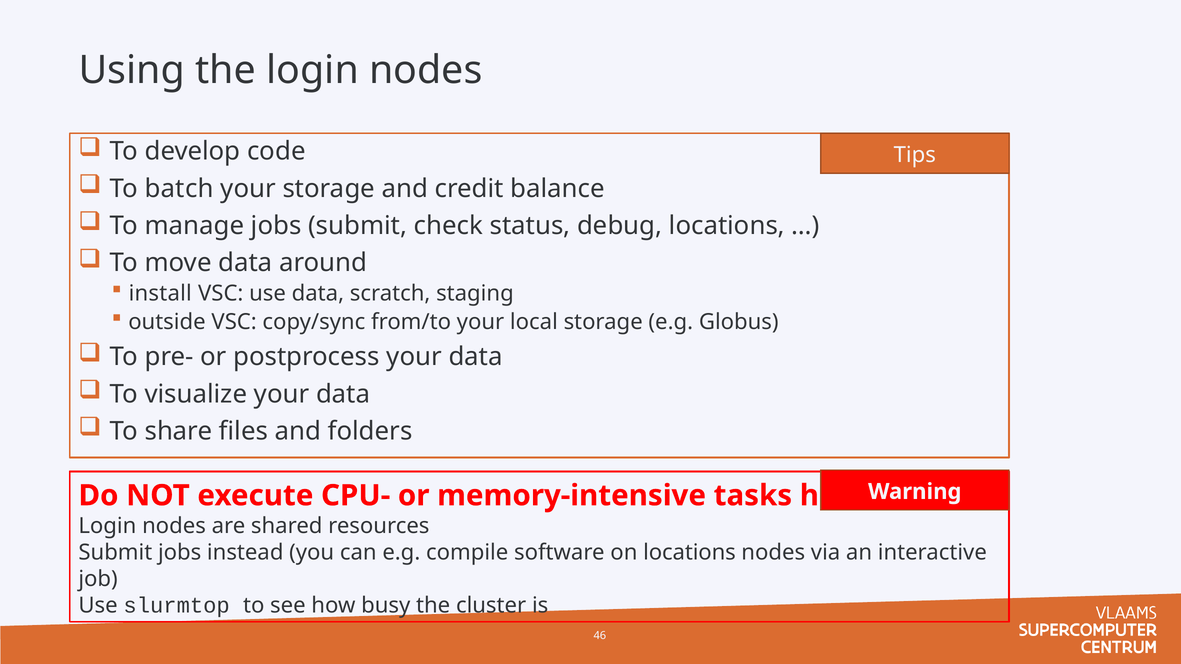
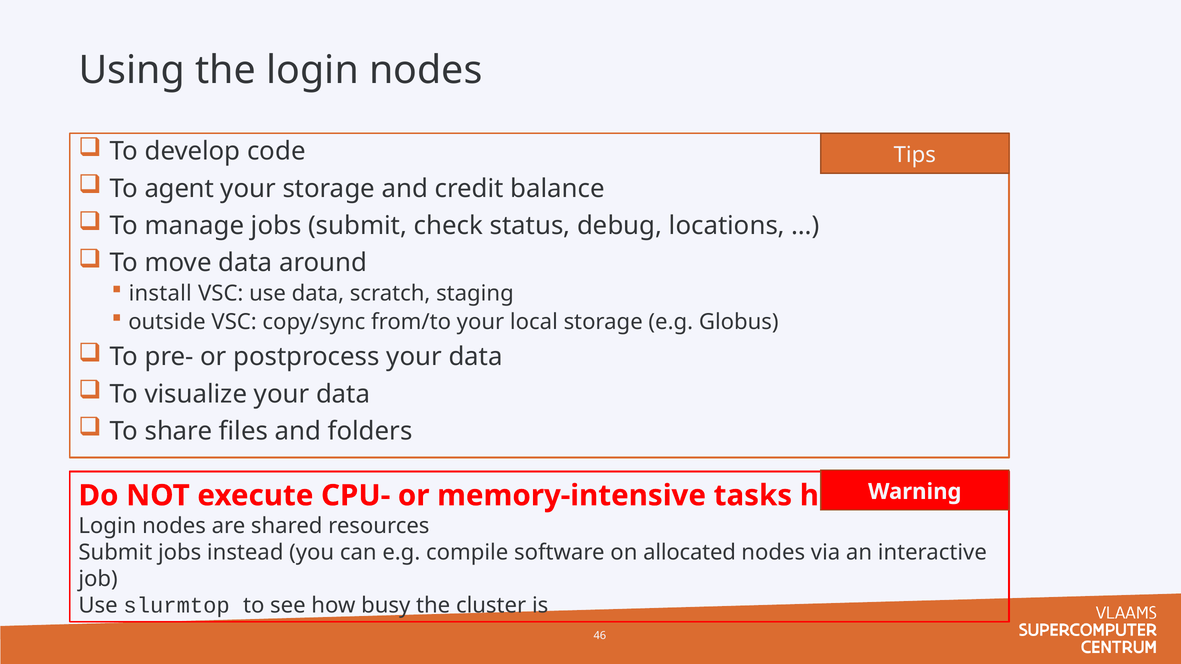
batch: batch -> agent (179, 189)
on locations: locations -> allocated (690, 553)
